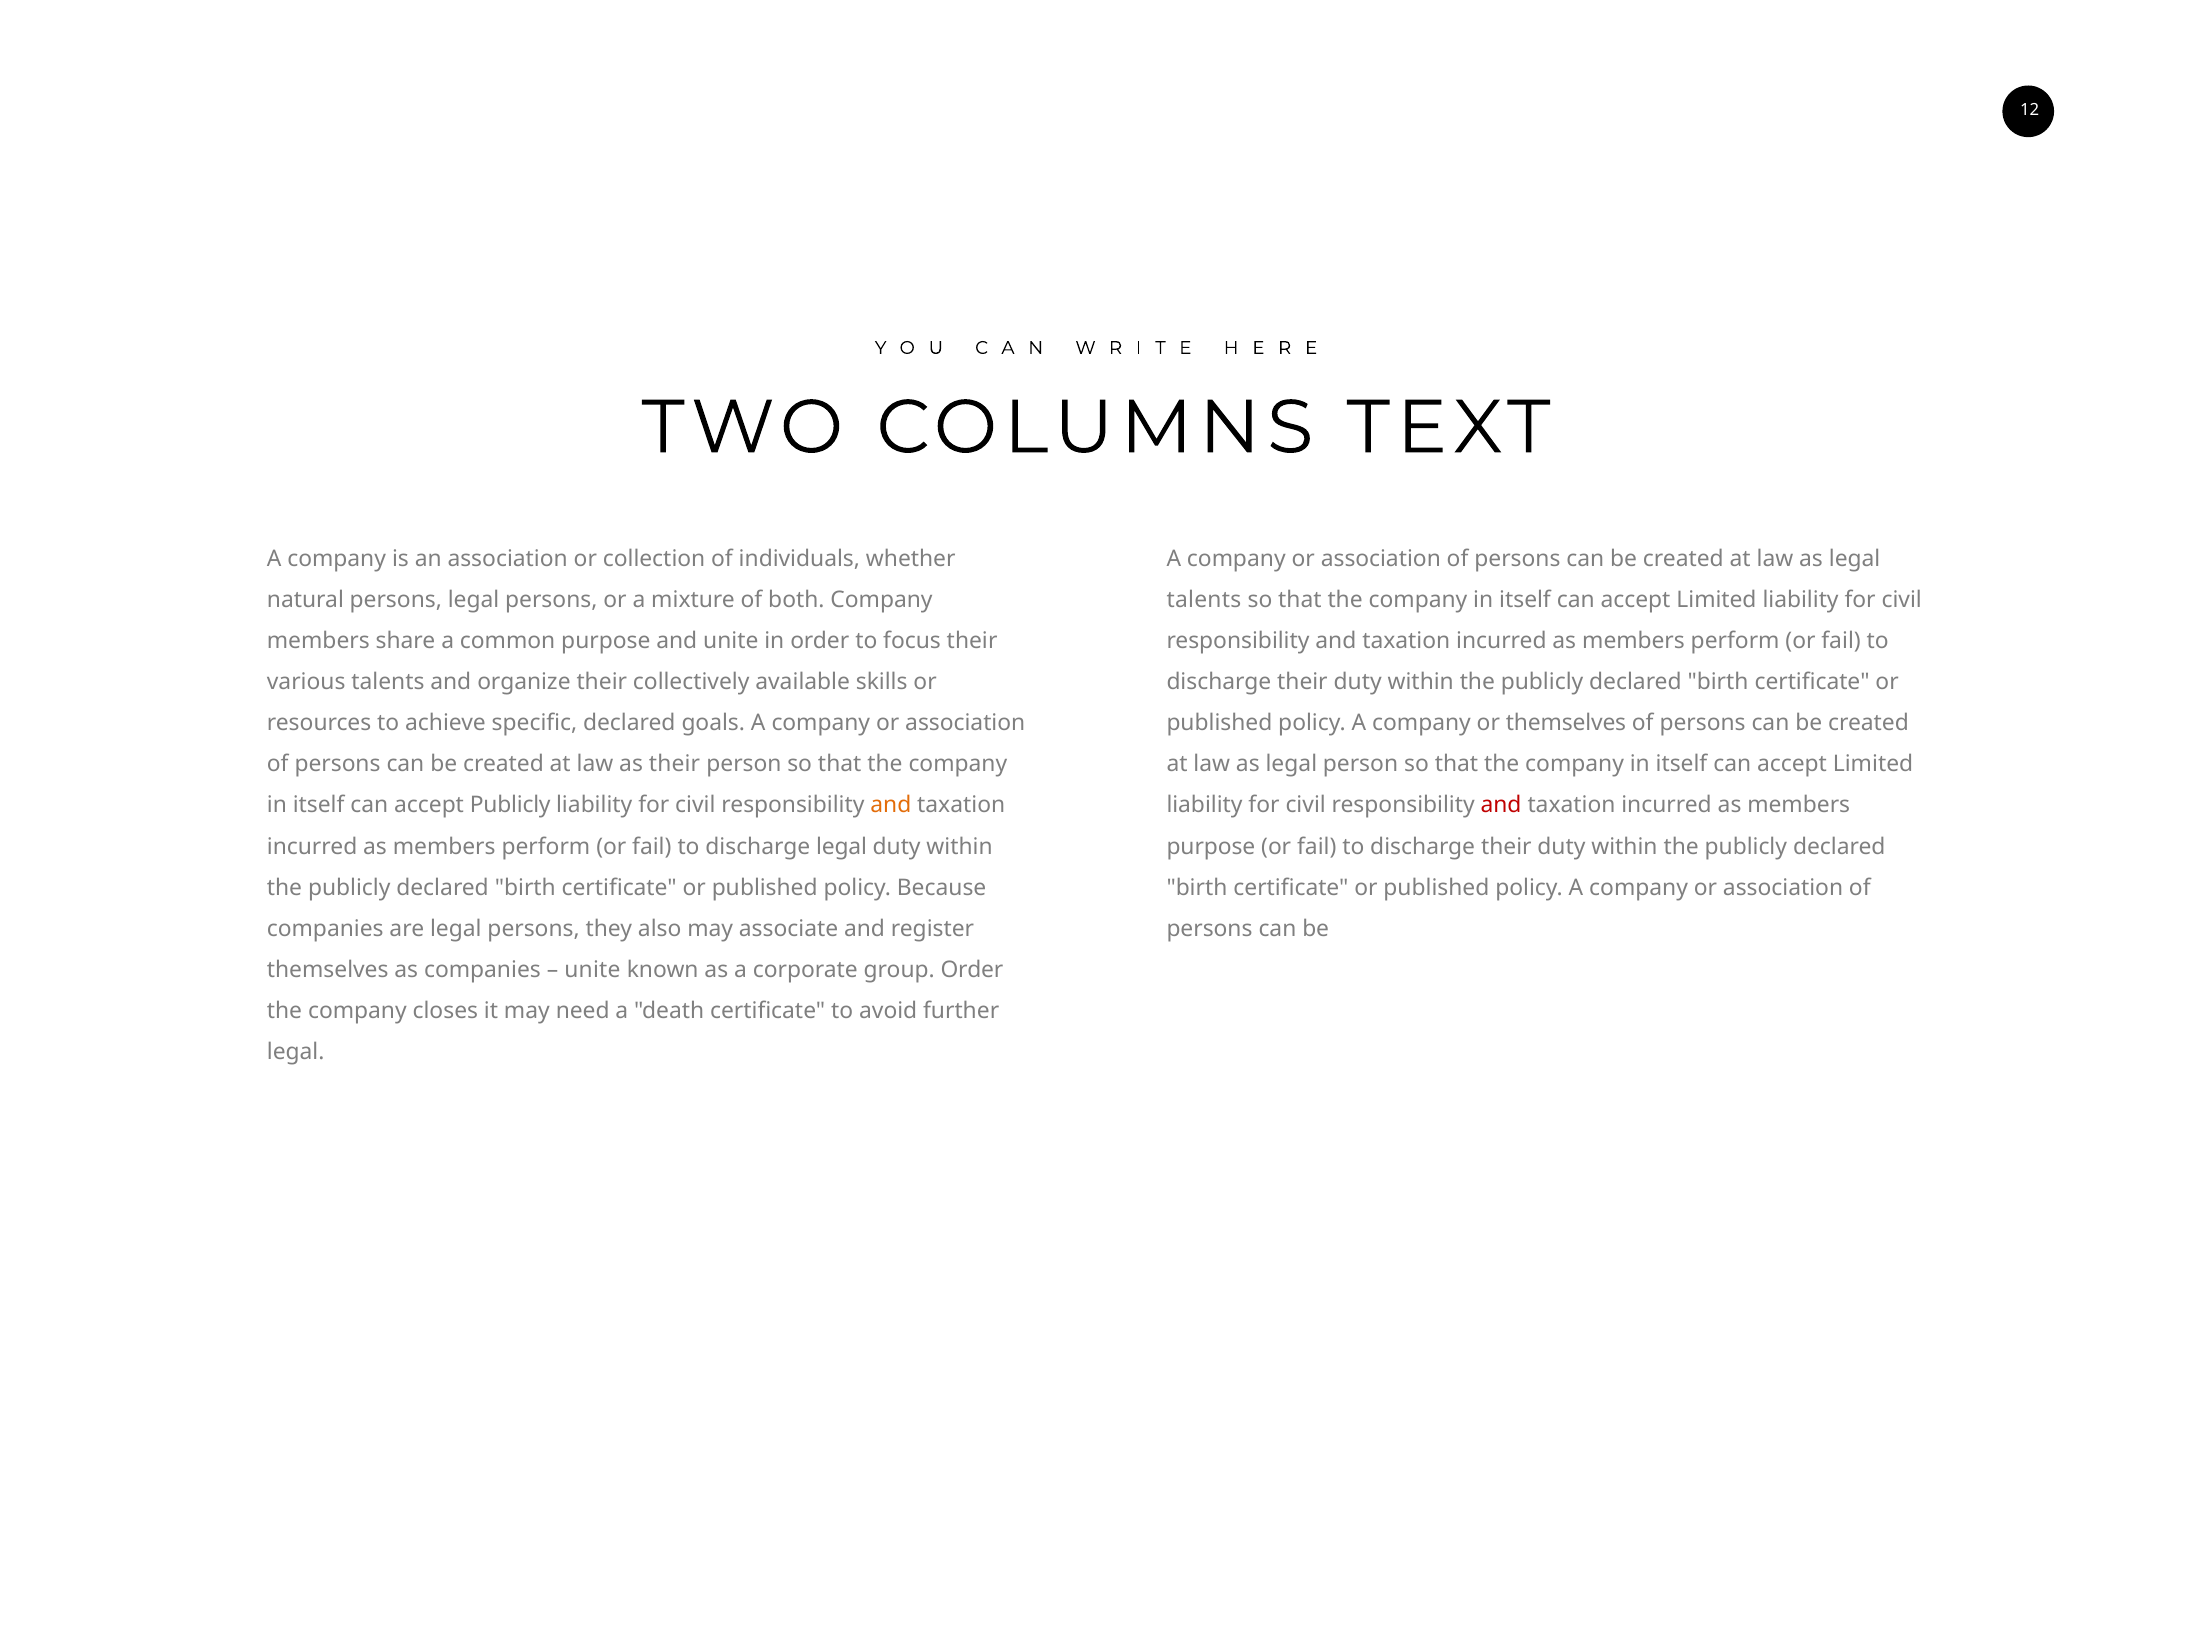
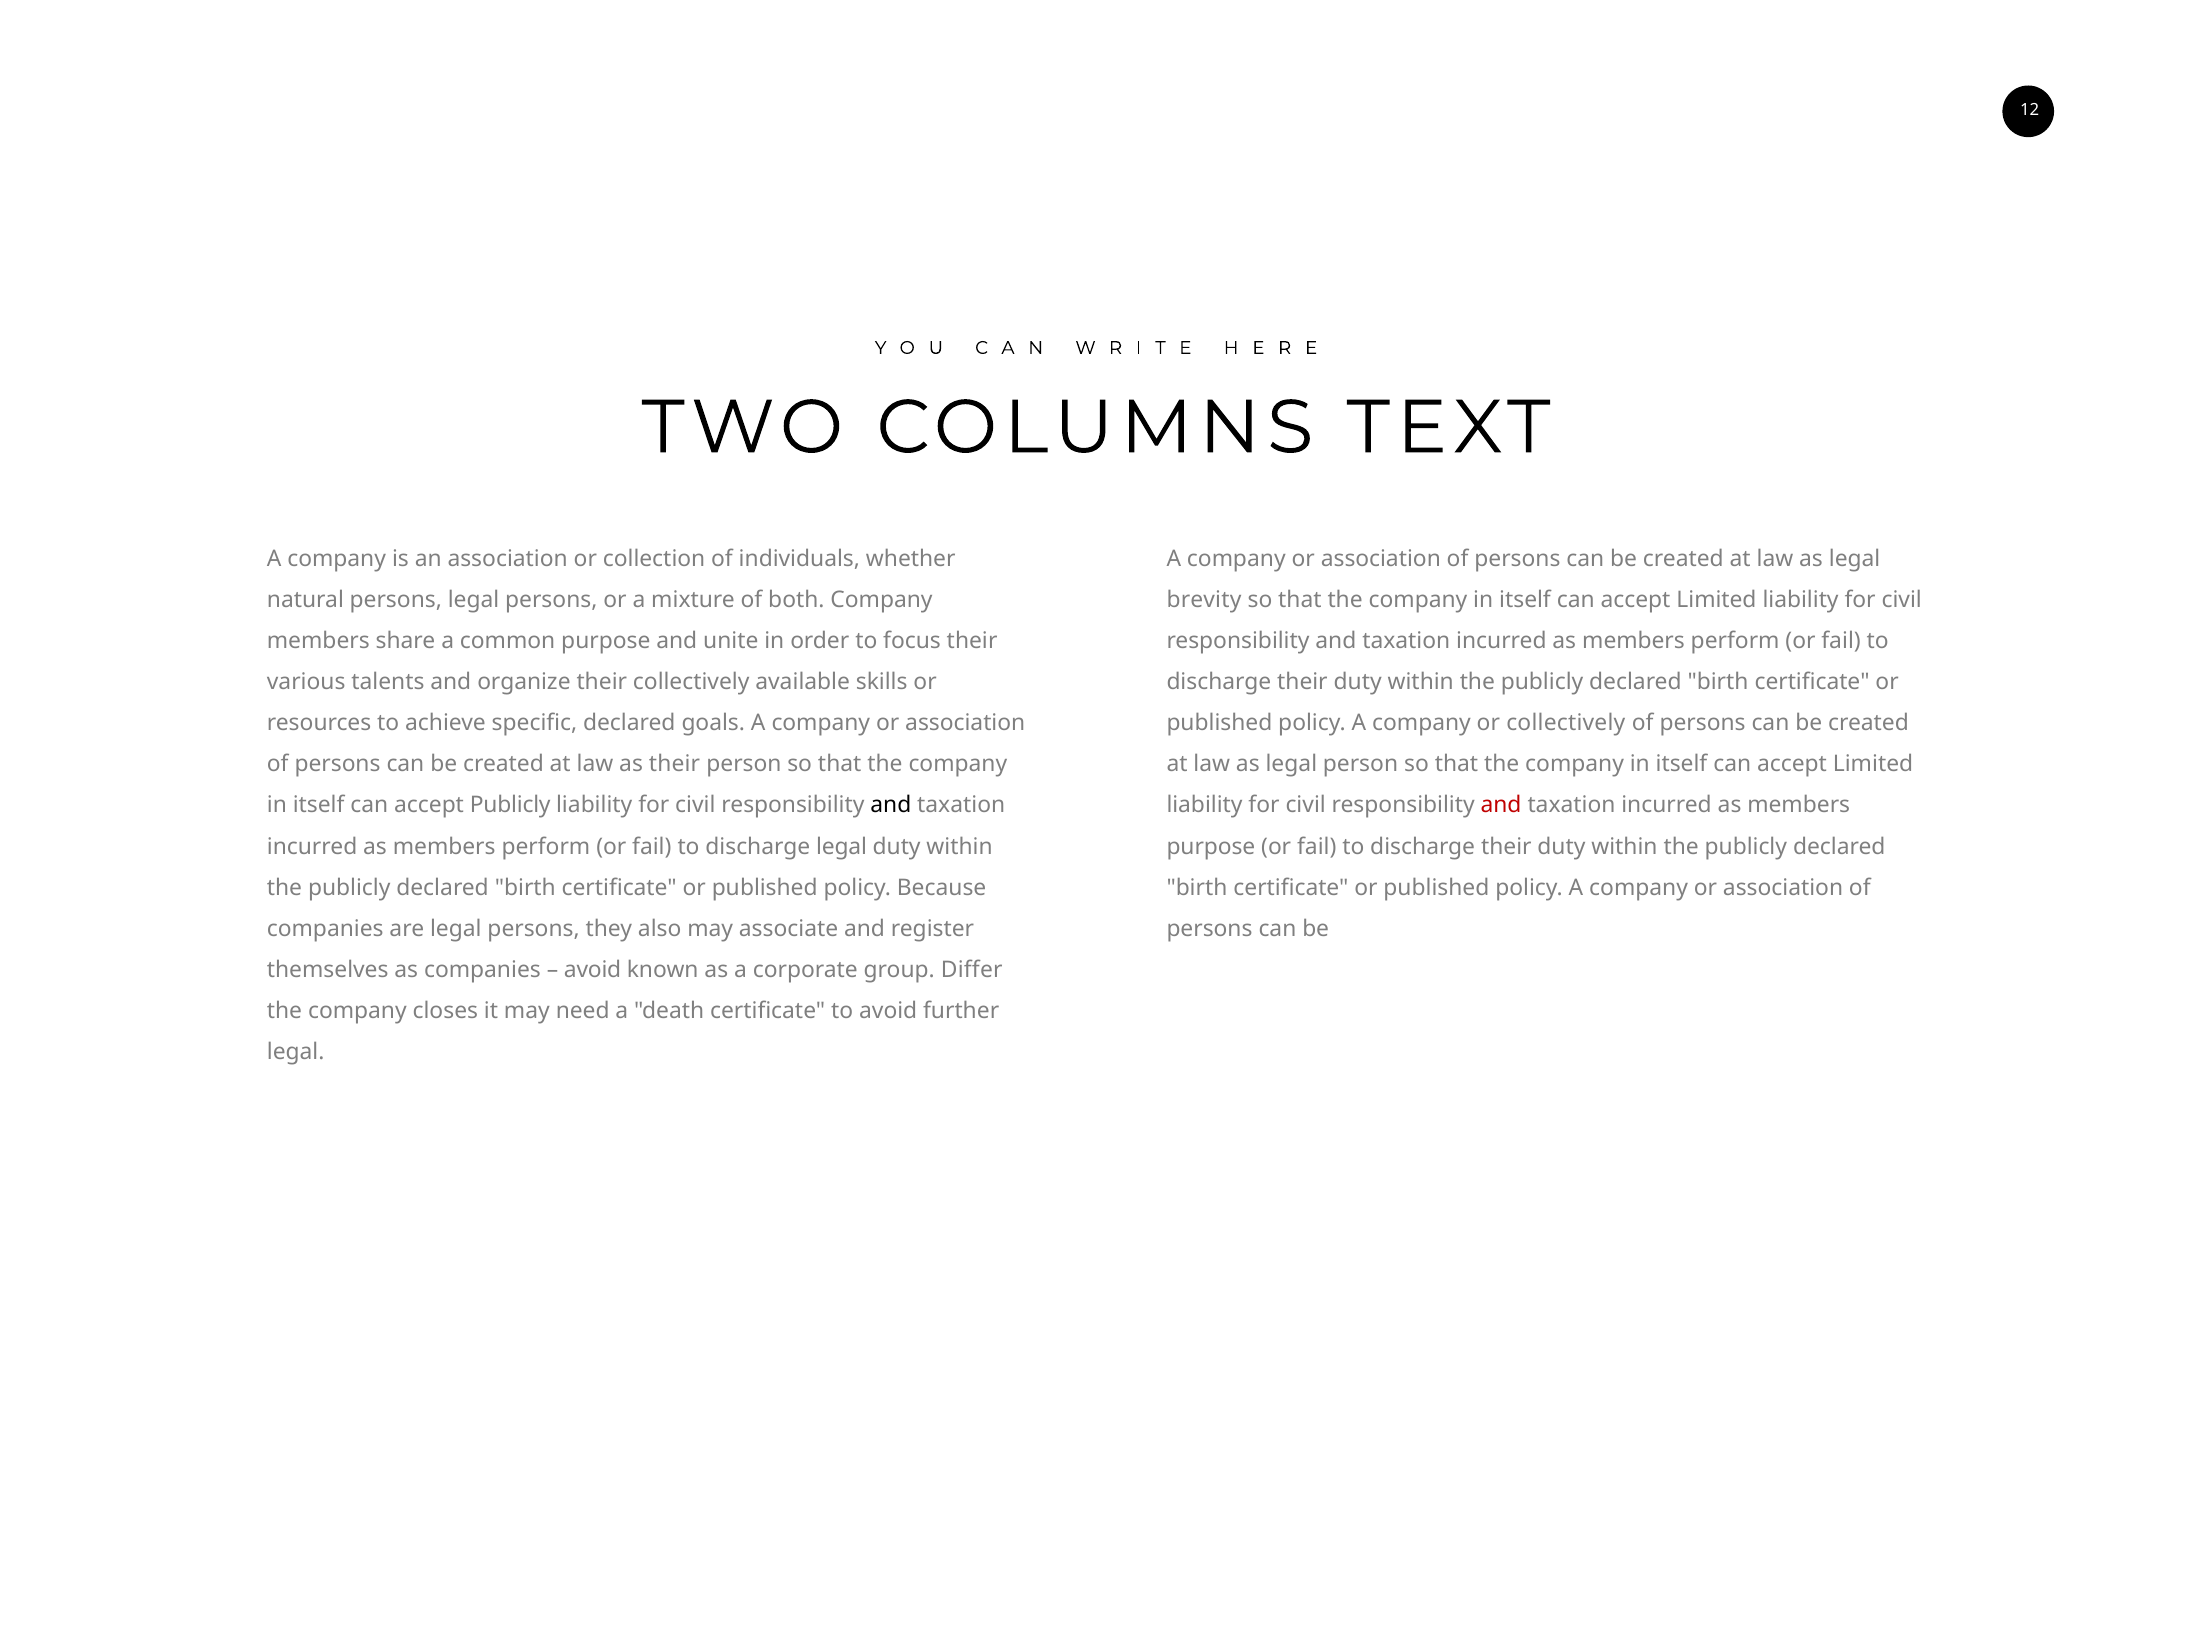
talents: talents -> brevity (1204, 600)
or themselves: themselves -> collectively (1566, 723)
and colour: orange -> black (891, 805)
unite: unite -> avoid (593, 970)
group Order: Order -> Differ (972, 970)
